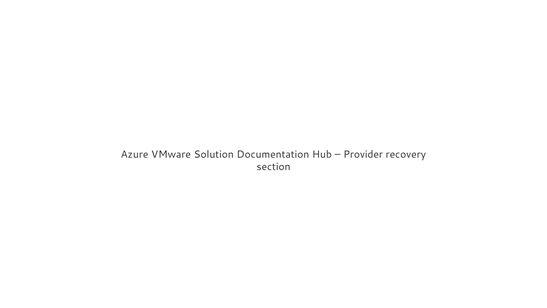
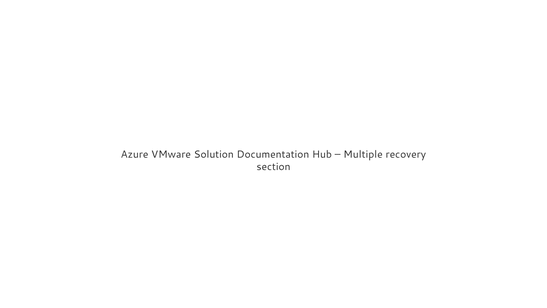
Provider: Provider -> Multiple (363, 154)
